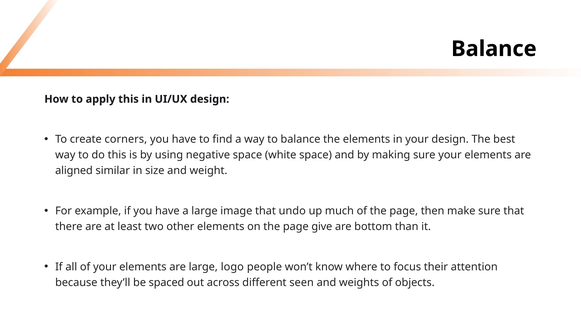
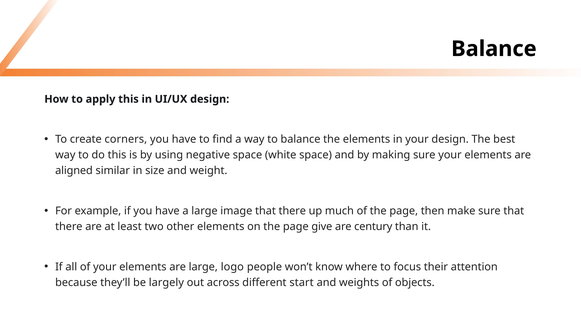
image that undo: undo -> there (292, 211)
bottom: bottom -> century (373, 227)
spaced: spaced -> largely (166, 282)
seen: seen -> start (302, 282)
